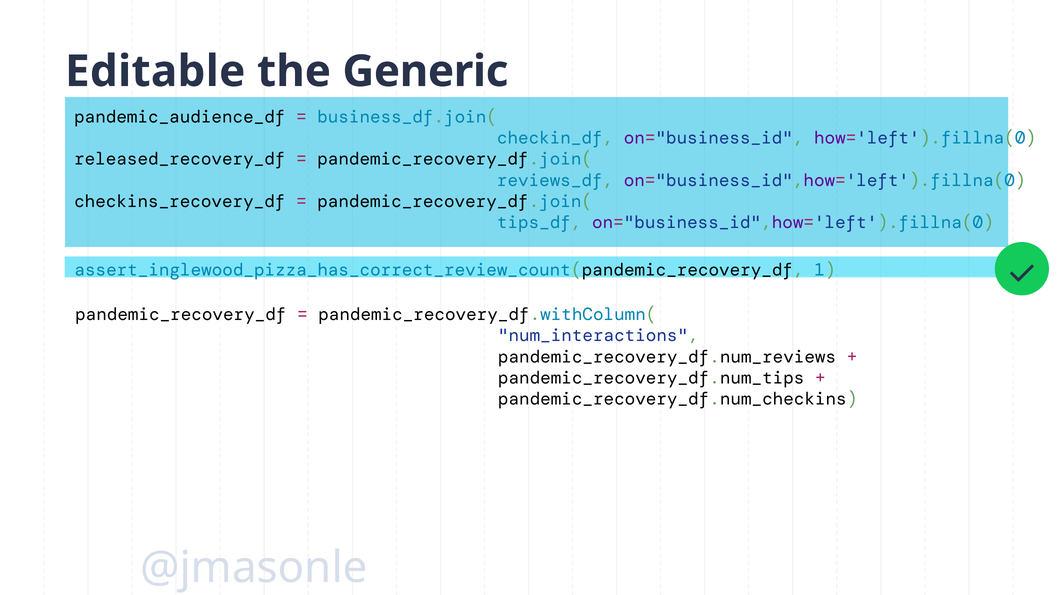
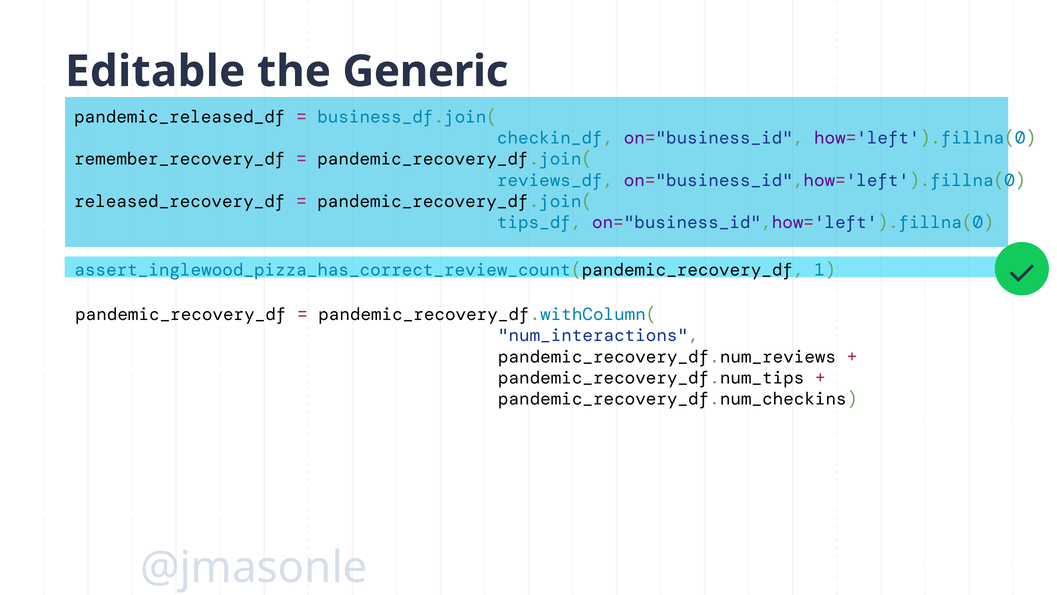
pandemic_audience_df: pandemic_audience_df -> pandemic_released_df (180, 117)
released_recovery_df: released_recovery_df -> remember_recovery_df (180, 159)
checkins_recovery_df: checkins_recovery_df -> released_recovery_df (180, 201)
